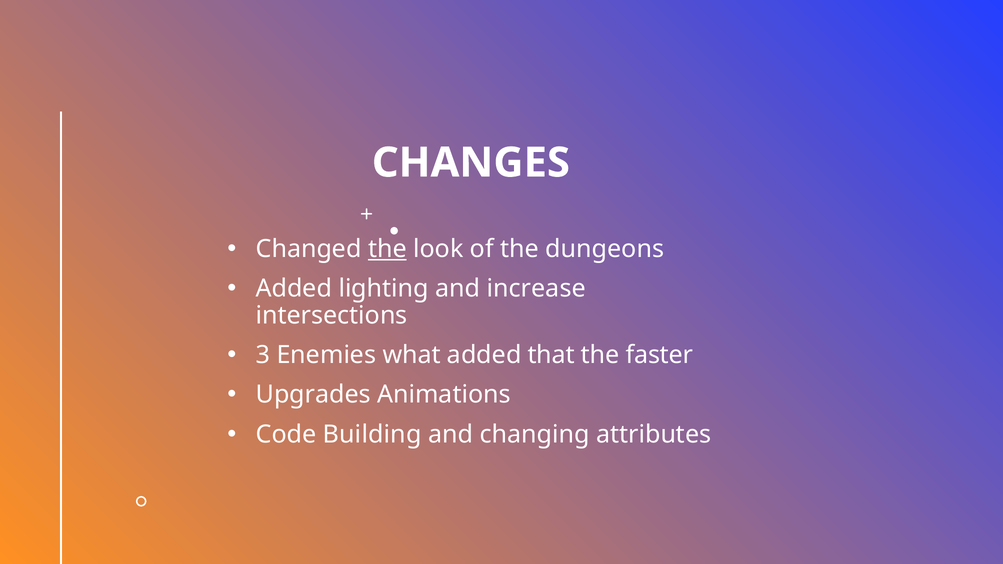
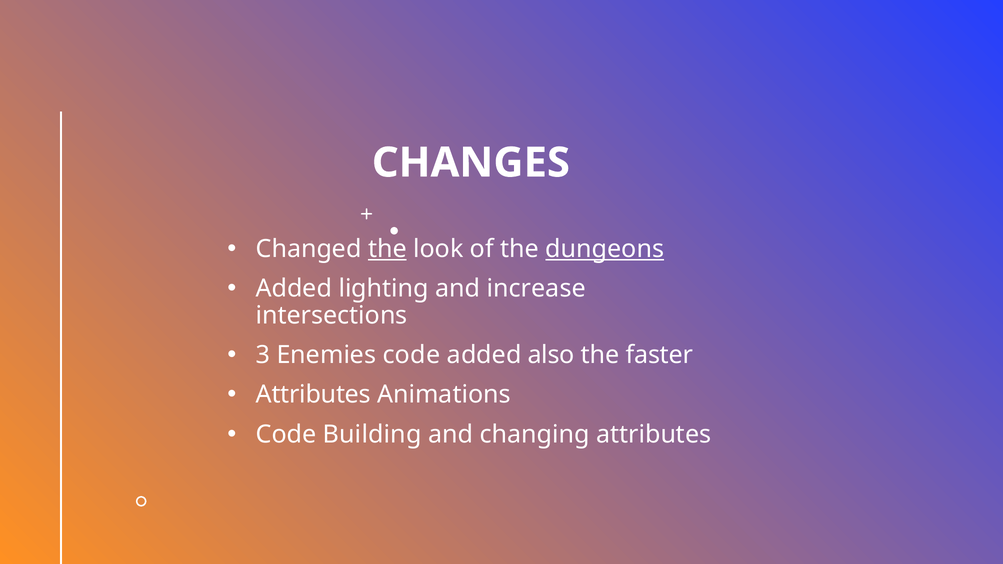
dungeons underline: none -> present (605, 249)
Enemies what: what -> code (411, 355)
that: that -> also (551, 355)
Upgrades: Upgrades -> Attributes (313, 395)
